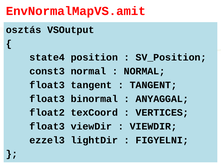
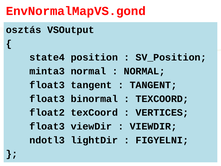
EnvNormalMapVS.amit: EnvNormalMapVS.amit -> EnvNormalMapVS.gond (76, 11)
const3: const3 -> minta3 (47, 71)
ANYAGGAL: ANYAGGAL -> TEXCOORD (162, 99)
ezzel3: ezzel3 -> ndotl3 (47, 140)
